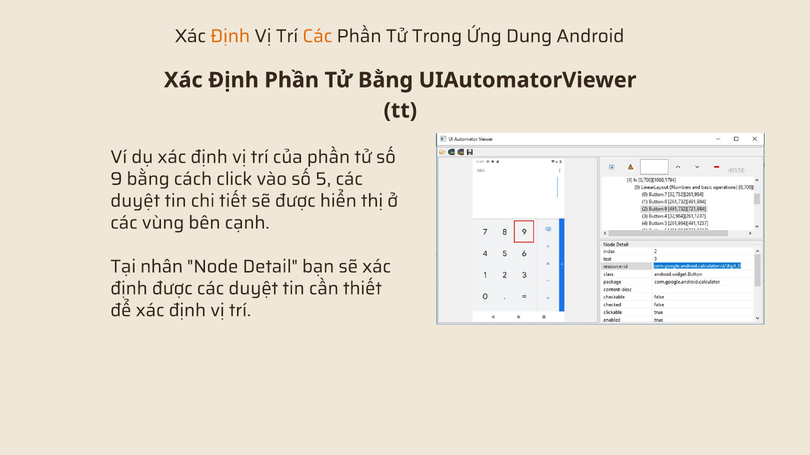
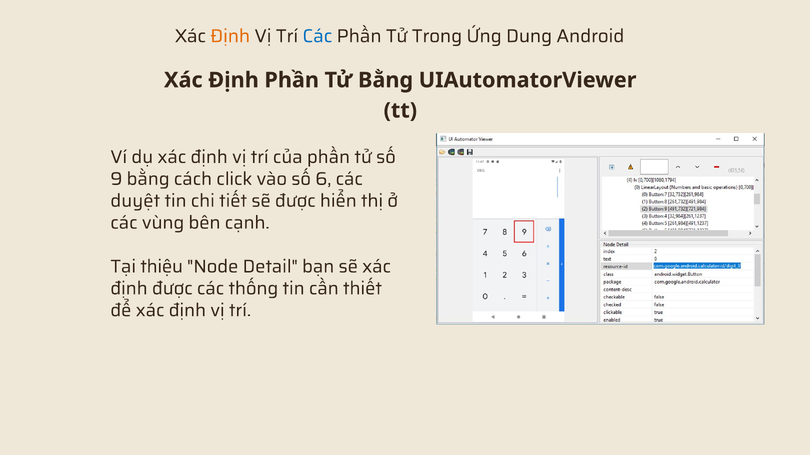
Các colour: orange -> blue (317, 36)
5: 5 -> 6 (323, 179)
nhân: nhân -> thiệu (162, 267)
được các duyệt: duyệt -> thống (253, 289)
